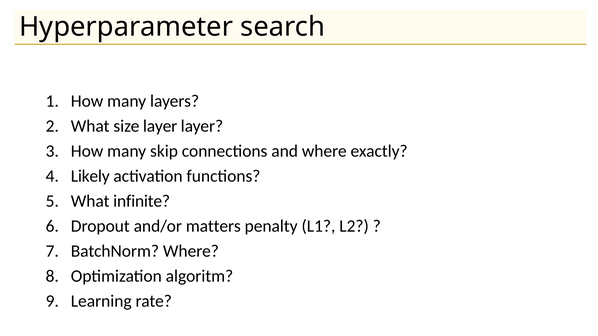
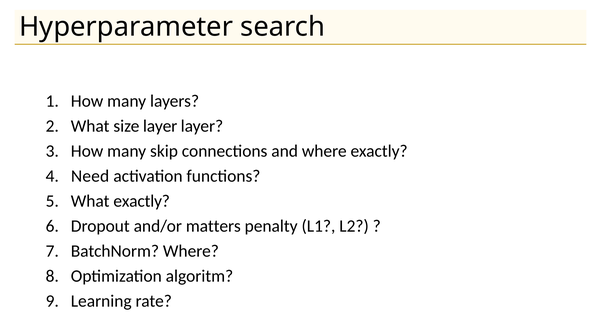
Likely: Likely -> Need (90, 176)
What infinite: infinite -> exactly (142, 201)
